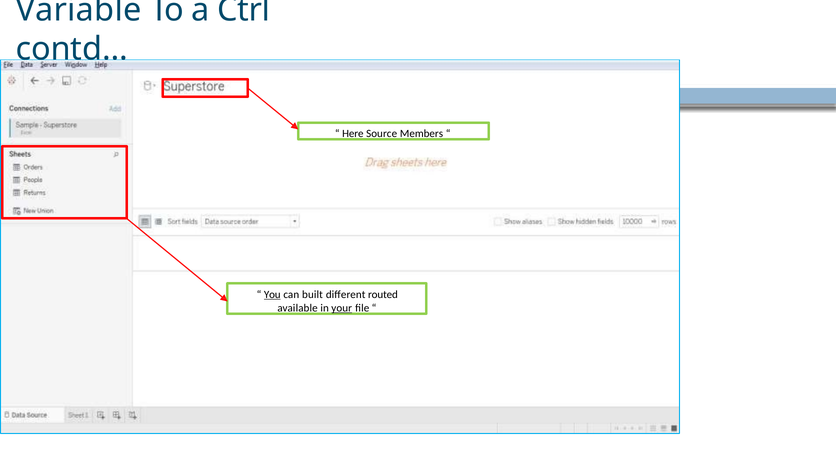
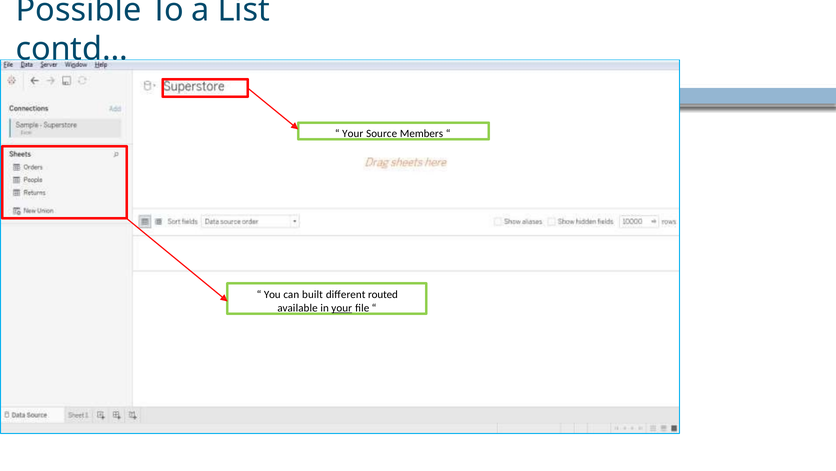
Variable: Variable -> Possible (79, 10)
Ctrl: Ctrl -> List (244, 10)
Here: Here -> Your (353, 134)
You underline: present -> none (272, 294)
